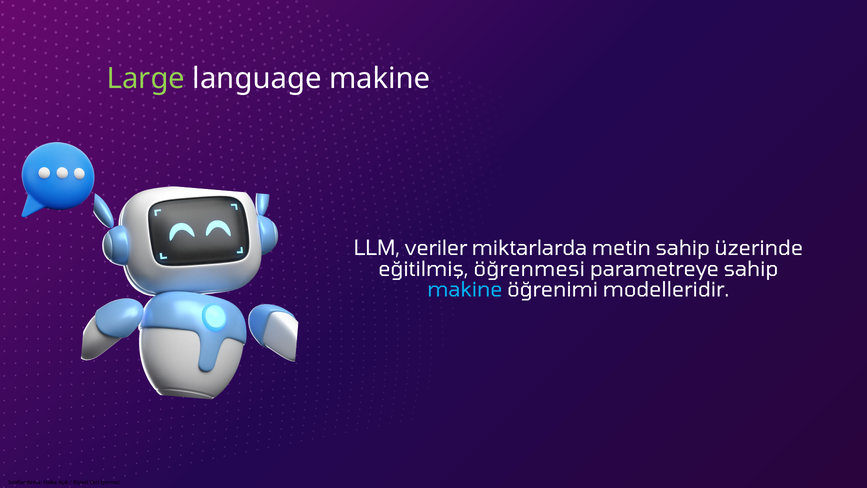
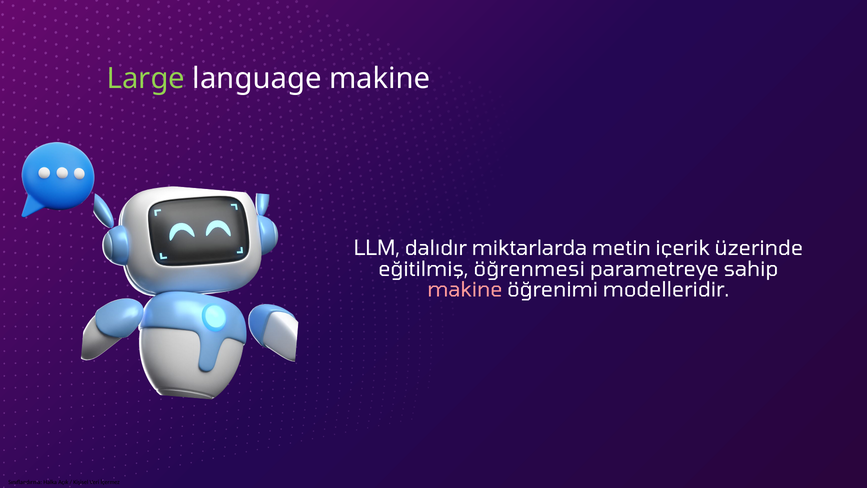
veriler: veriler -> dalıdır (436, 248)
metin sahip: sahip -> içerik (683, 248)
makine colour: light blue -> pink (465, 290)
